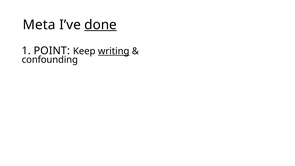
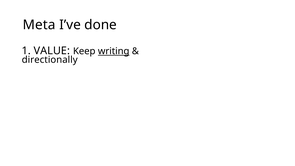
done underline: present -> none (101, 25)
POINT: POINT -> VALUE (52, 51)
confounding: confounding -> directionally (50, 60)
